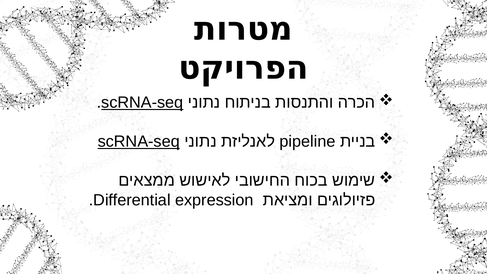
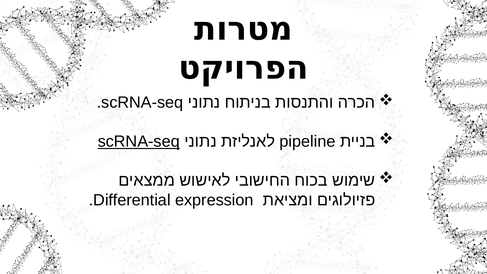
scRNA-seq underline: present -> none (142, 103)
